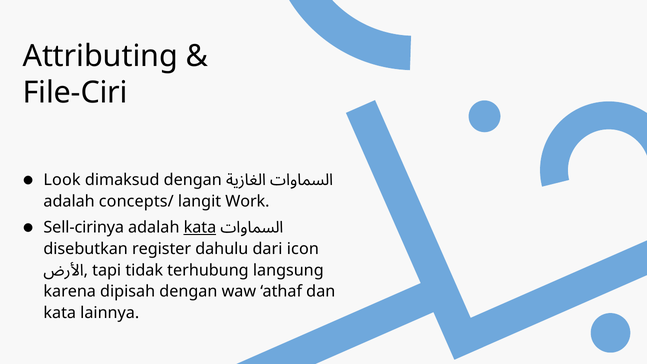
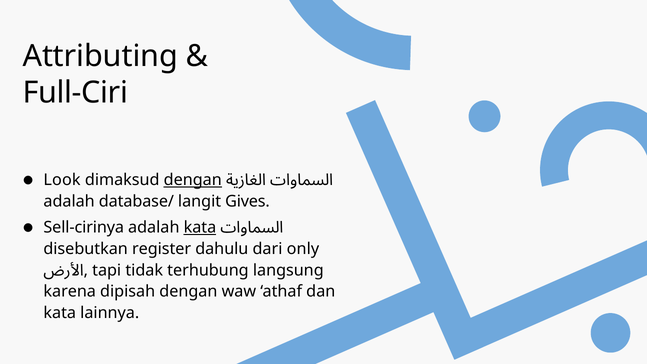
File-Ciri: File-Ciri -> Full-Ciri (75, 93)
dengan underline: none -> present (193, 180)
concepts/: concepts/ -> database/ (136, 201)
Work: Work -> Gives (247, 201)
icon: icon -> only (303, 249)
